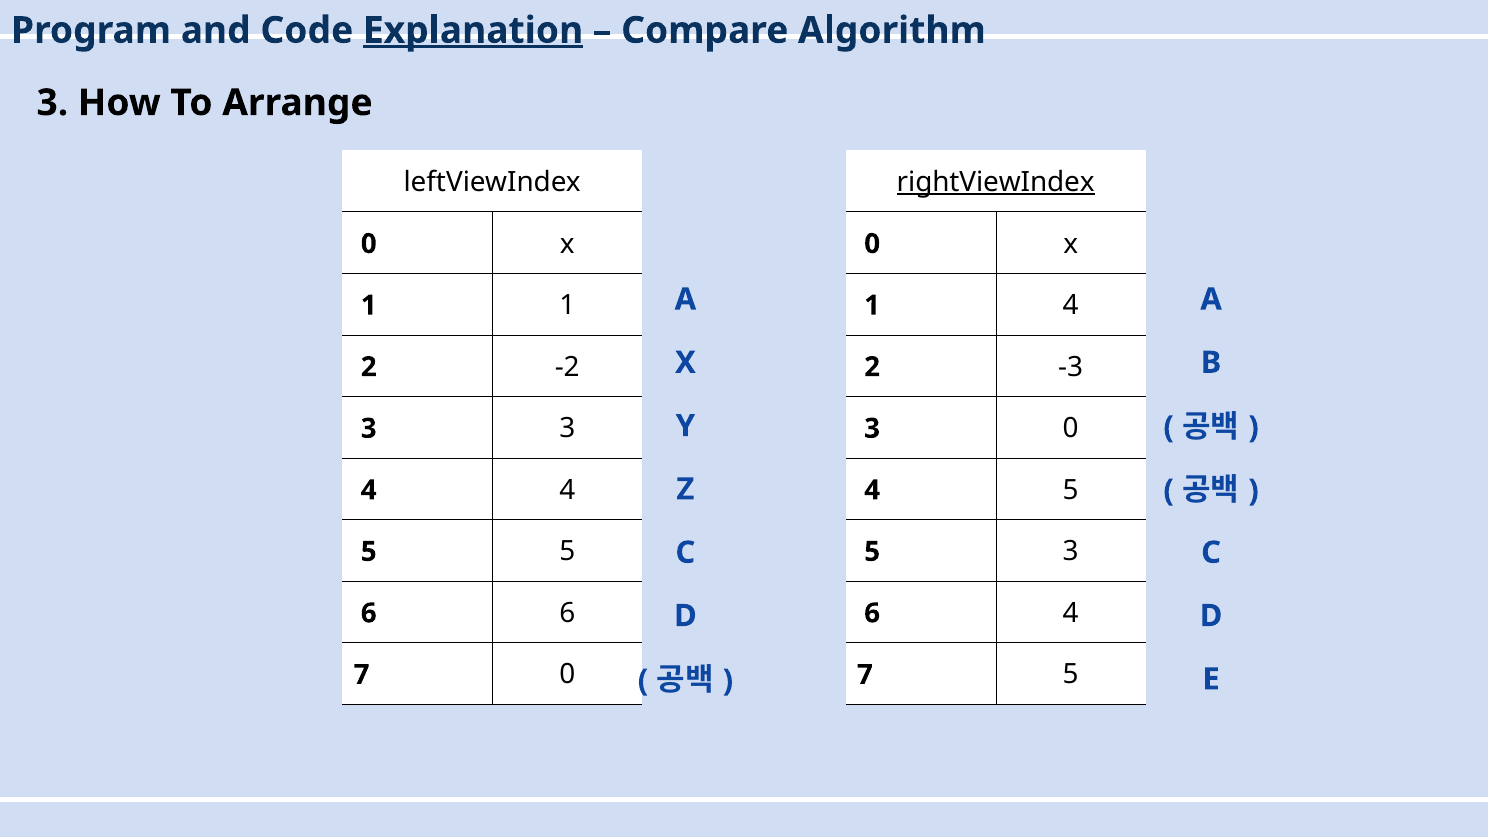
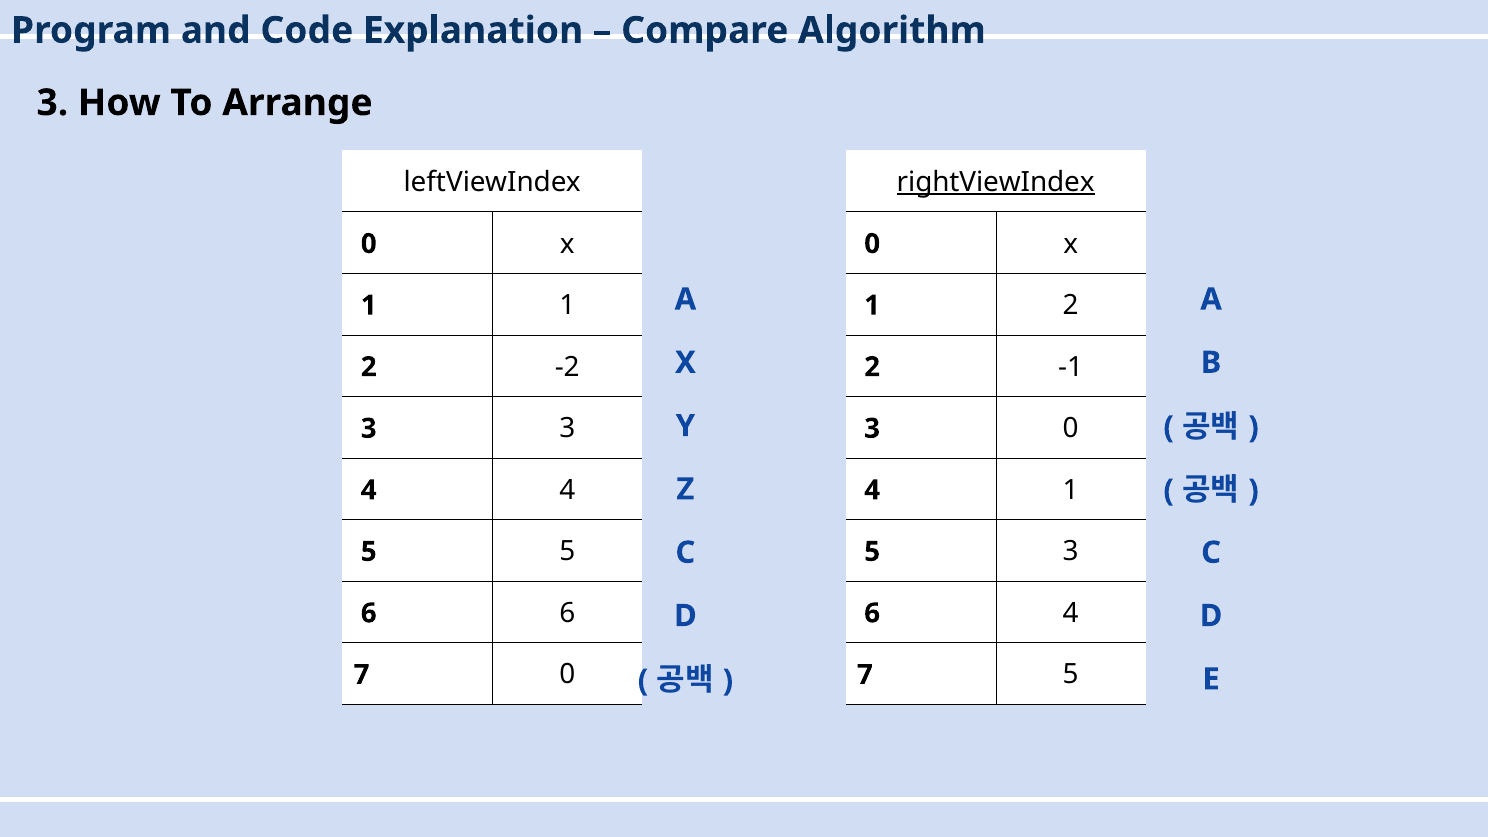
Explanation underline: present -> none (473, 30)
4: 4 -> 2 (1071, 305)
-3: -3 -> -1 (1071, 367)
5: 5 -> 1 (1071, 490)
